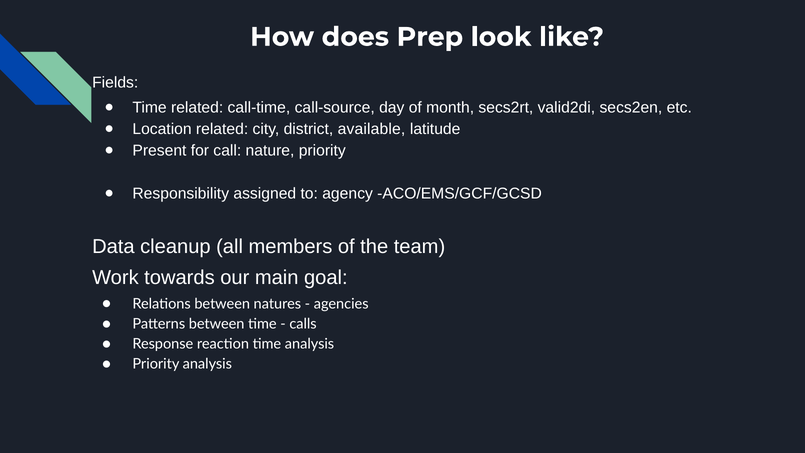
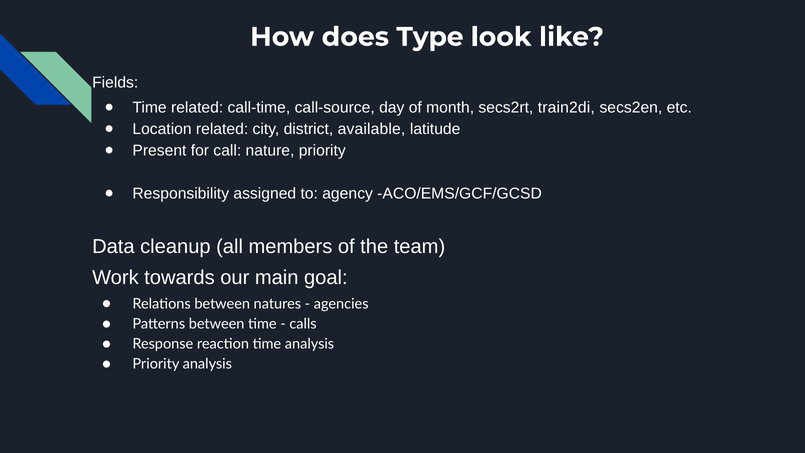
Prep: Prep -> Type (430, 37)
valid2di: valid2di -> train2di (566, 108)
